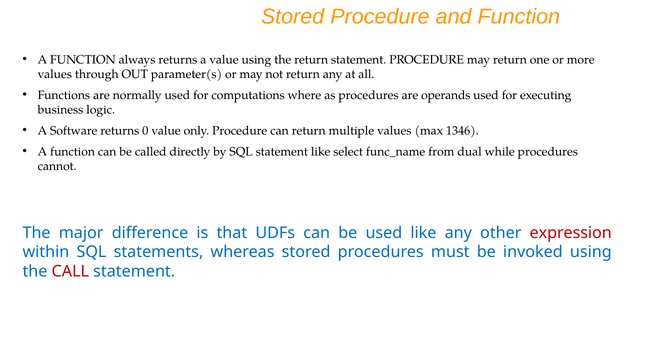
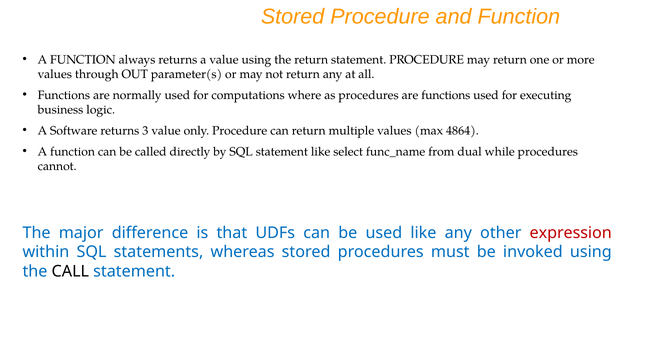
are operands: operands -> functions (446, 95)
0: 0 -> 3 (145, 131)
1346: 1346 -> 4864 (462, 131)
CALL colour: red -> black (70, 272)
